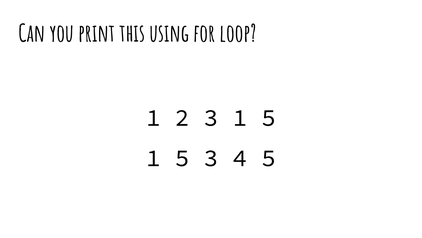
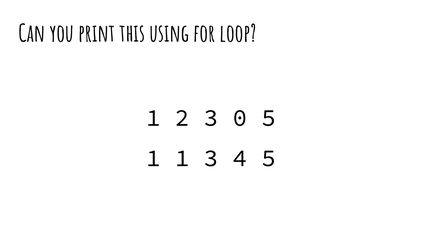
3 1: 1 -> 0 (240, 118)
5: 5 -> 1 (182, 158)
